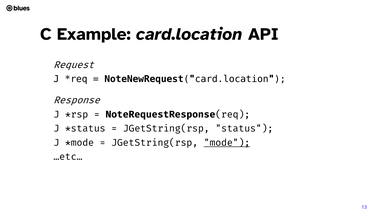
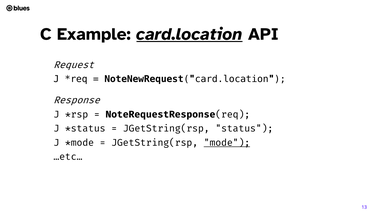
card.location underline: none -> present (190, 34)
